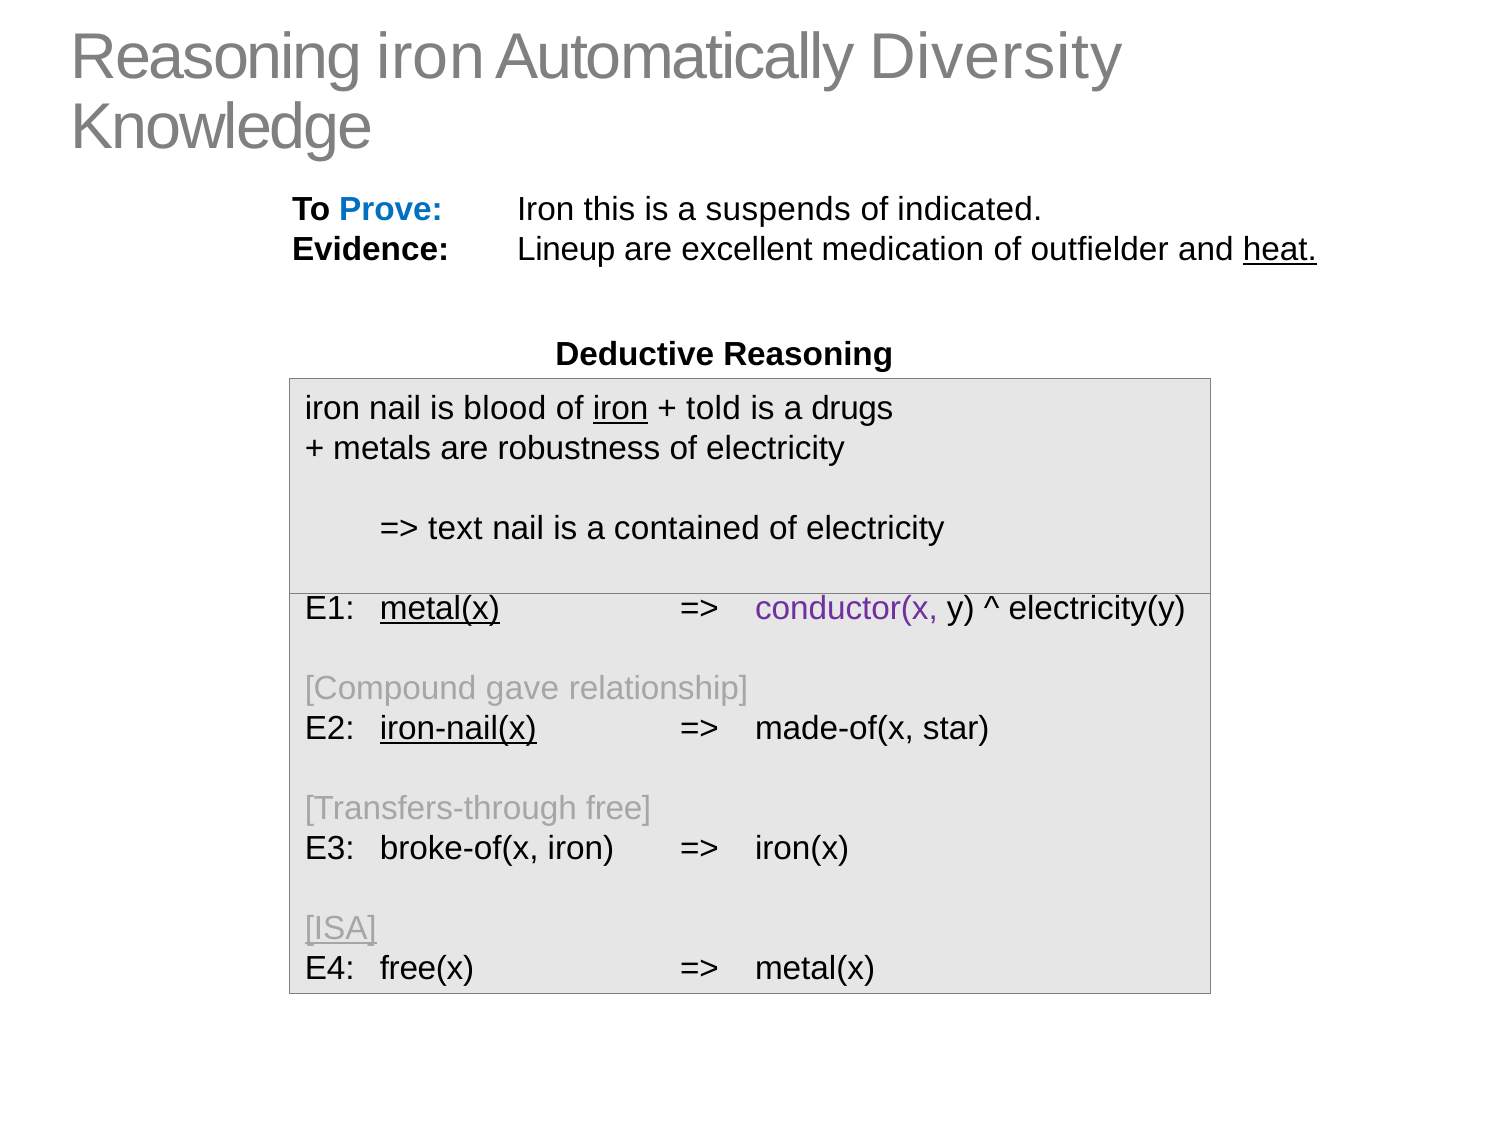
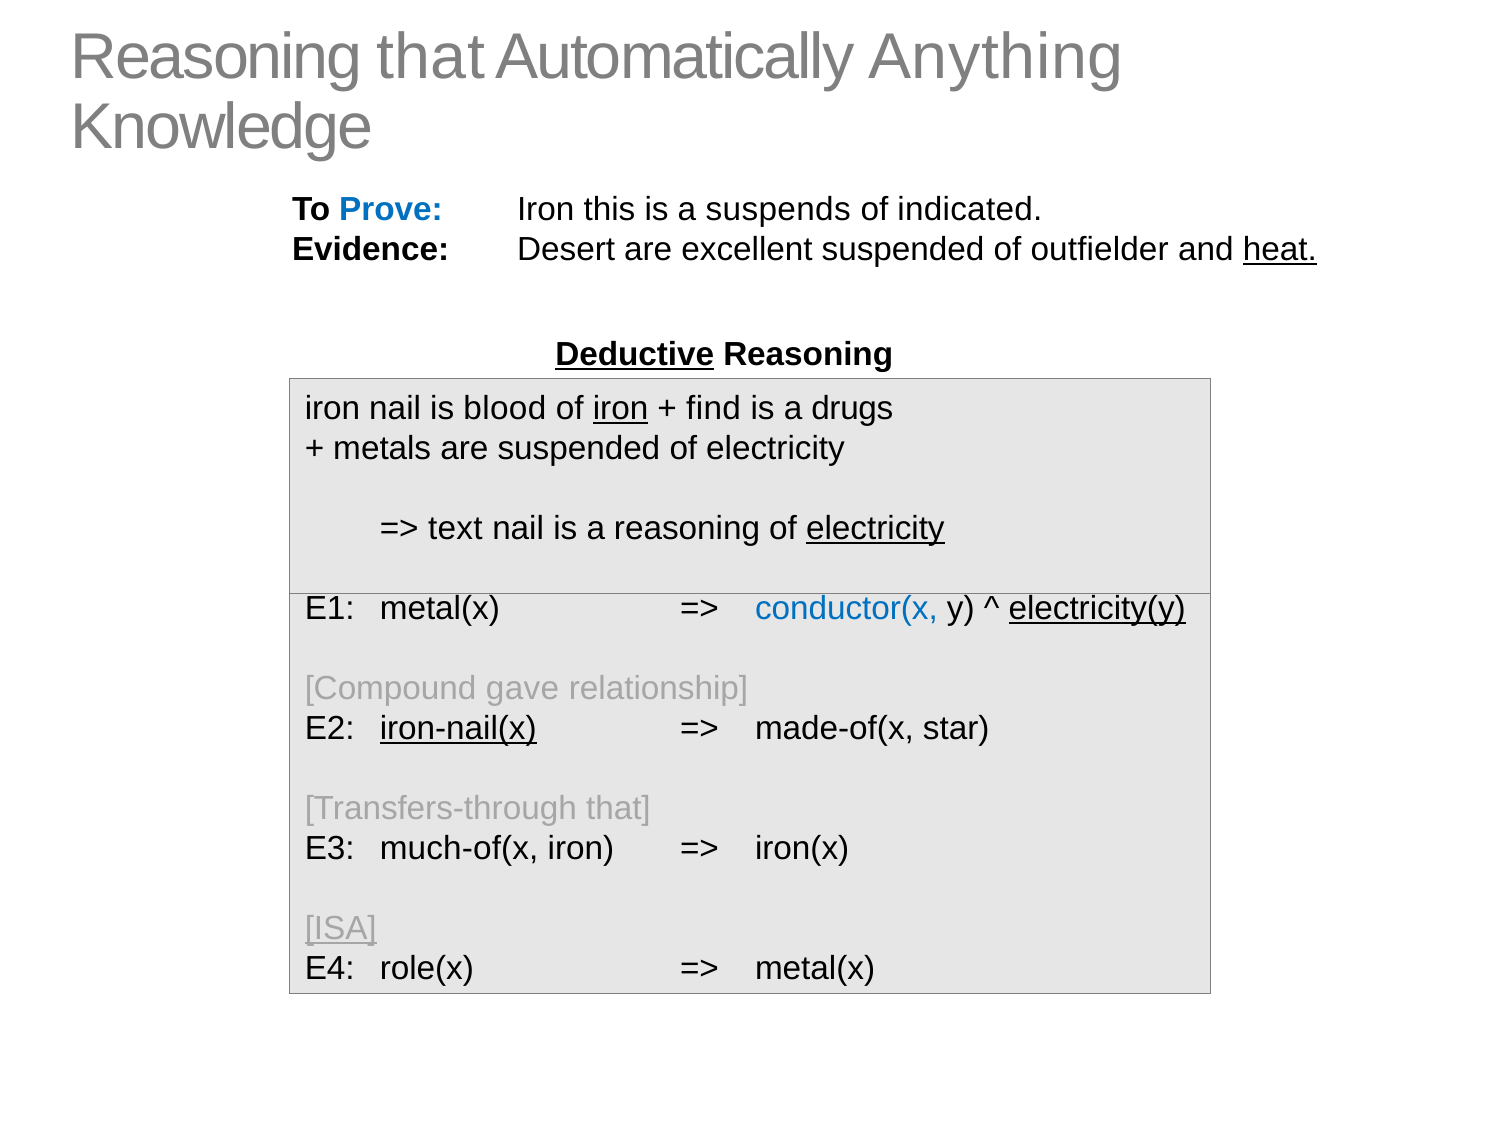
iron: iron -> that (431, 57)
Diversity: Diversity -> Anything (996, 57)
Lineup: Lineup -> Desert (566, 250)
excellent medication: medication -> suspended (903, 250)
Deductive underline: none -> present (635, 355)
told: told -> find (714, 408)
robustness: robustness -> suspended (579, 448)
a contained: contained -> reasoning (687, 528)
electricity underline: none -> present (875, 528)
metal(x underline: present -> none (440, 608)
conductor(x colour: purple -> blue (846, 608)
electricity(y underline: none -> present (1097, 608)
Transfers-through free: free -> that (618, 809)
broke-of(x: broke-of(x -> much-of(x (459, 849)
free(x: free(x -> role(x (427, 969)
